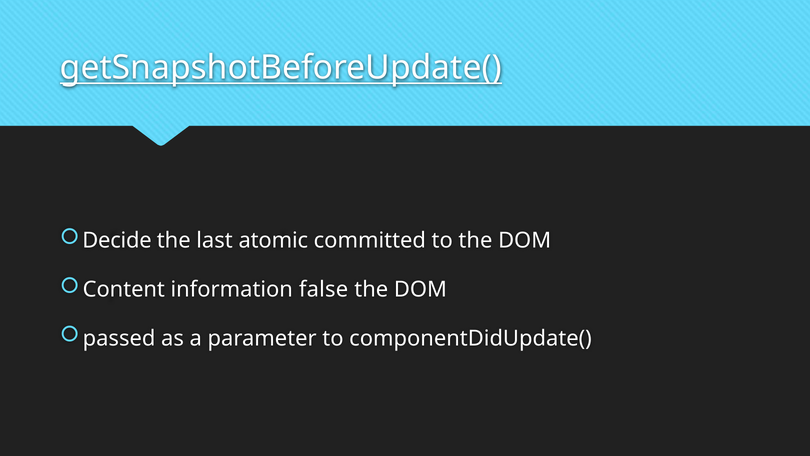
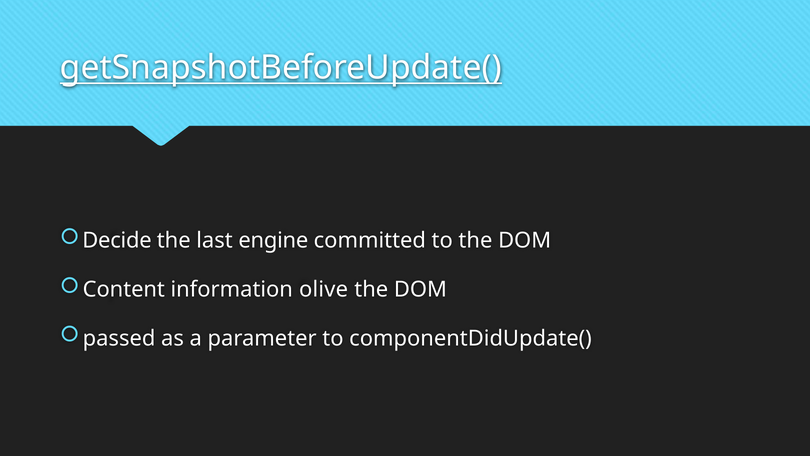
atomic: atomic -> engine (273, 240)
false: false -> olive (324, 289)
